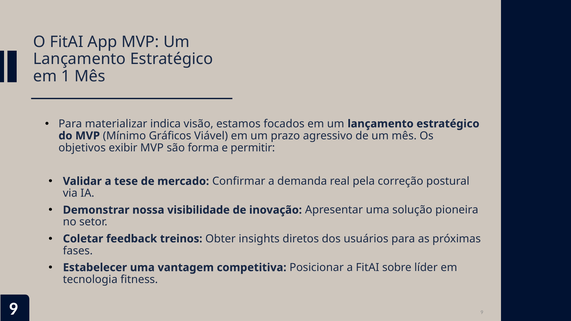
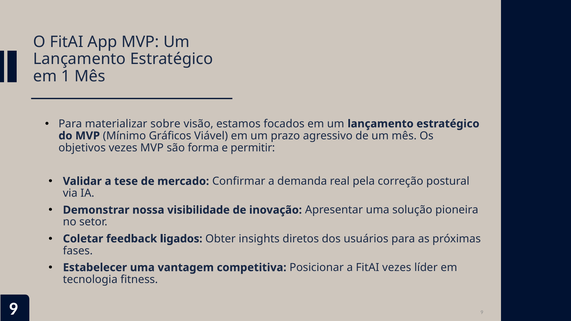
indica: indica -> sobre (165, 124)
objetivos exibir: exibir -> vezes (123, 148)
treinos: treinos -> ligados (181, 239)
FitAI sobre: sobre -> vezes (397, 268)
